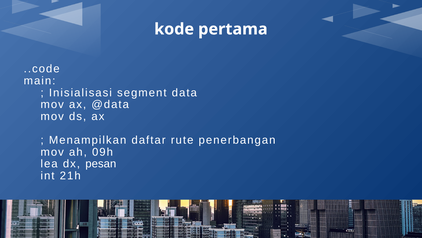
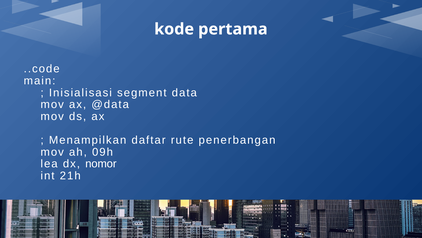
pesan: pesan -> nomor (101, 163)
